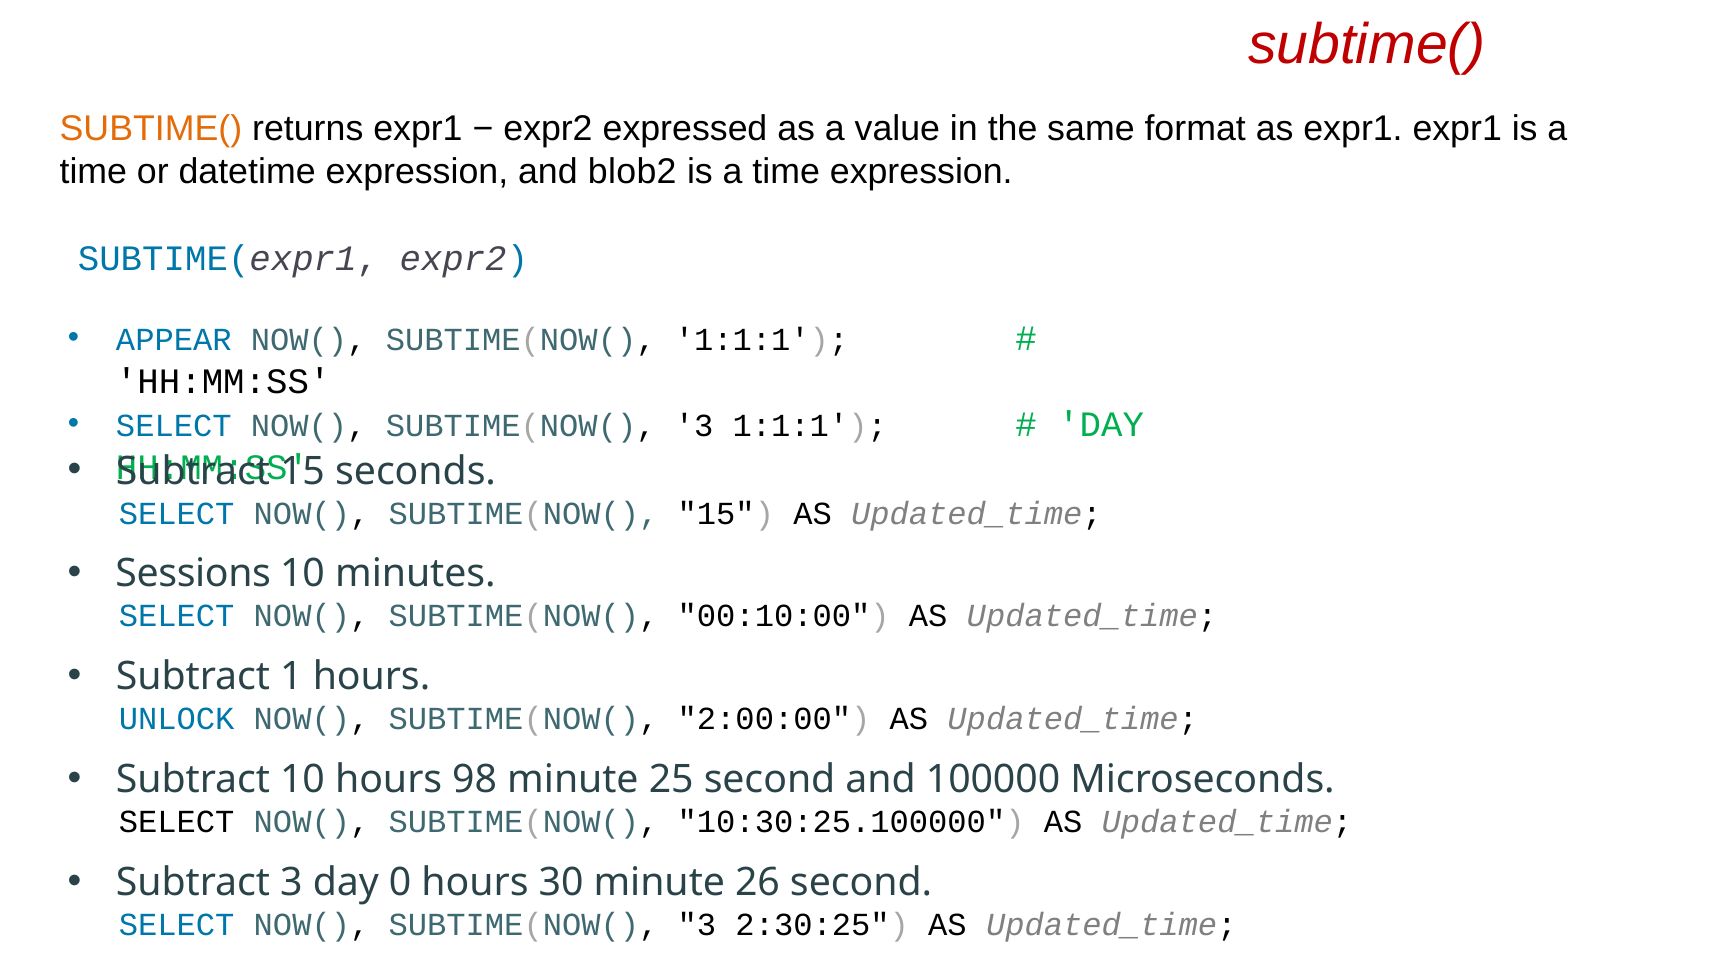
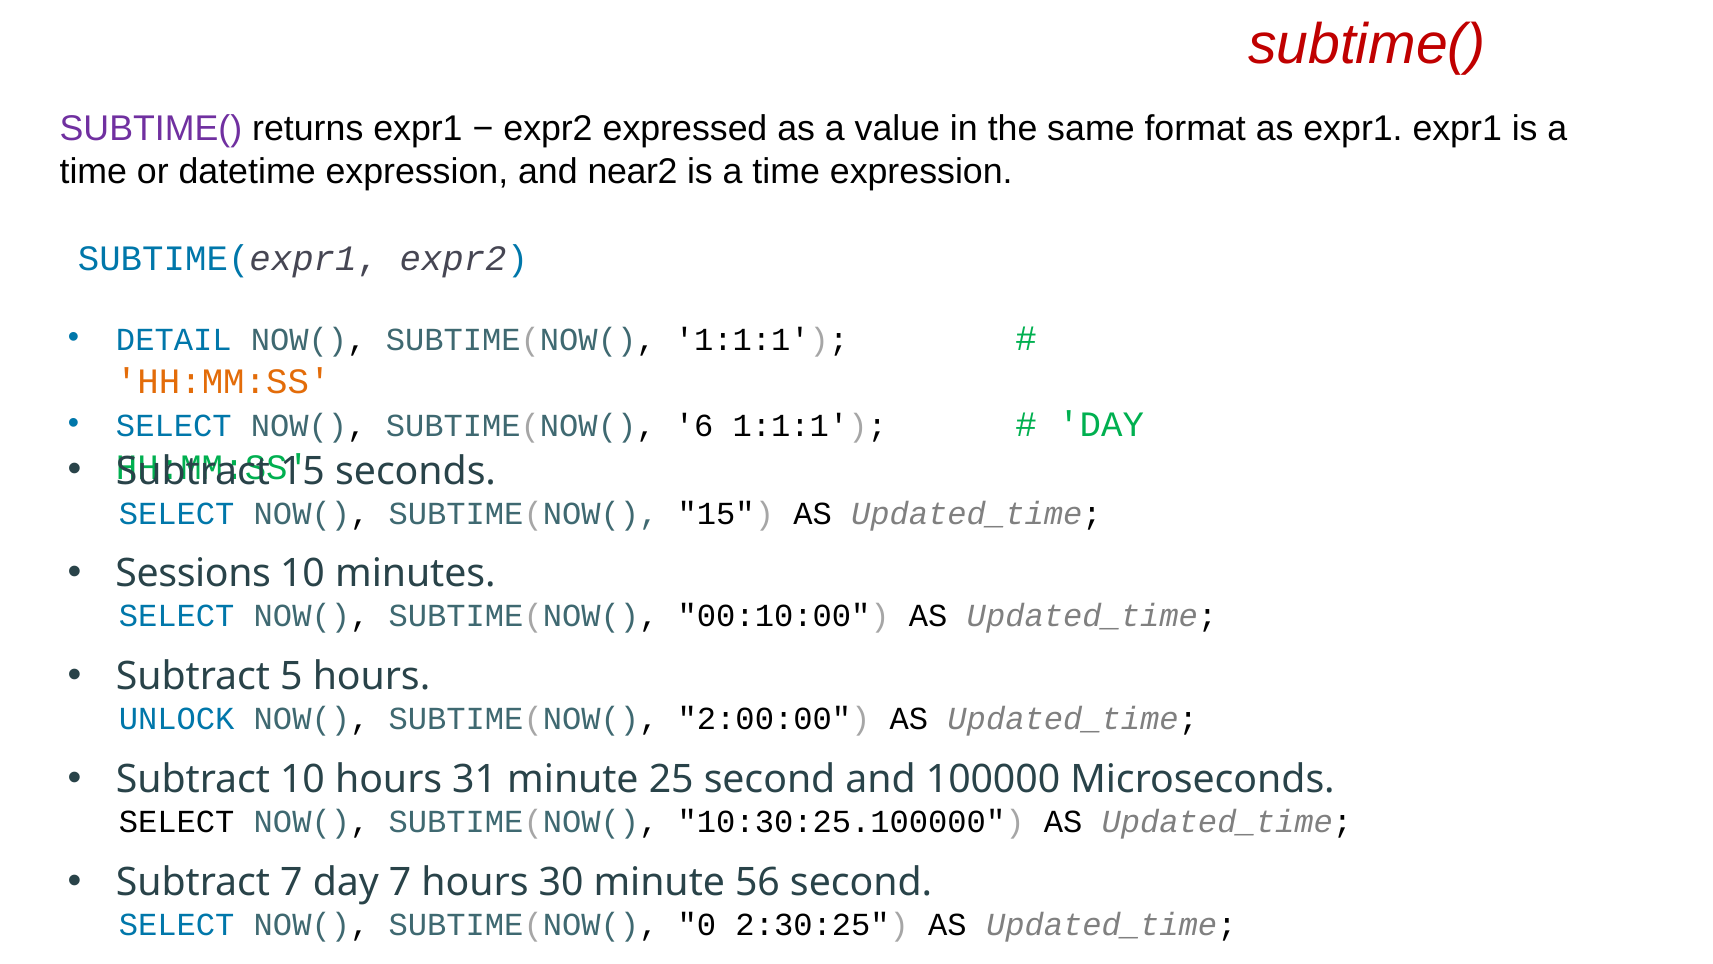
SUBTIME( colour: orange -> purple (151, 129)
blob2: blob2 -> near2 (633, 172)
APPEAR: APPEAR -> DETAIL (174, 340)
HH:MM:SS colour: black -> orange (223, 381)
3: 3 -> 6 (694, 425)
1: 1 -> 5 (291, 676)
98: 98 -> 31 (475, 779)
Subtract 3: 3 -> 7 (291, 882)
day 0: 0 -> 7 (400, 882)
26: 26 -> 56 (757, 882)
3: 3 -> 0 (697, 924)
